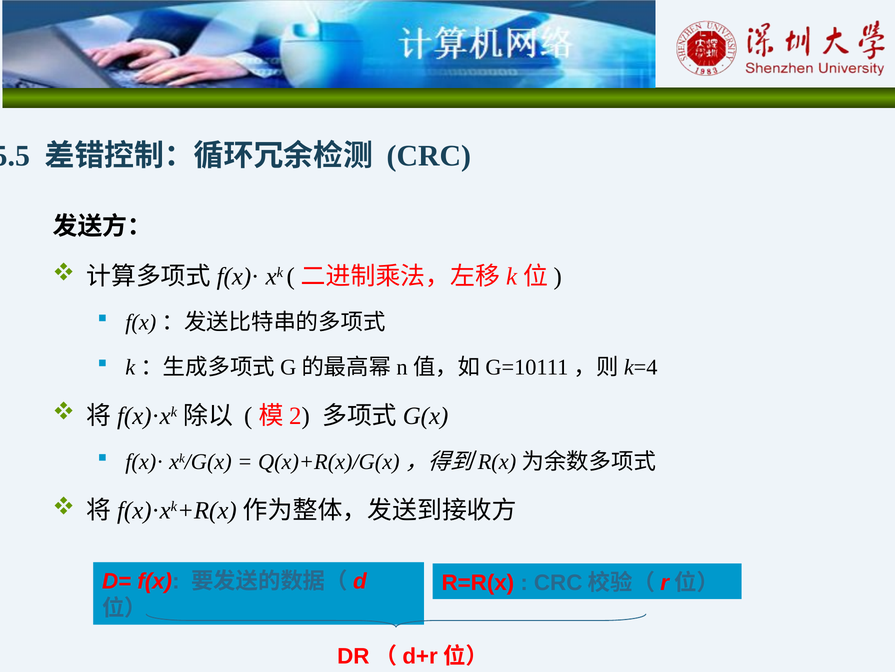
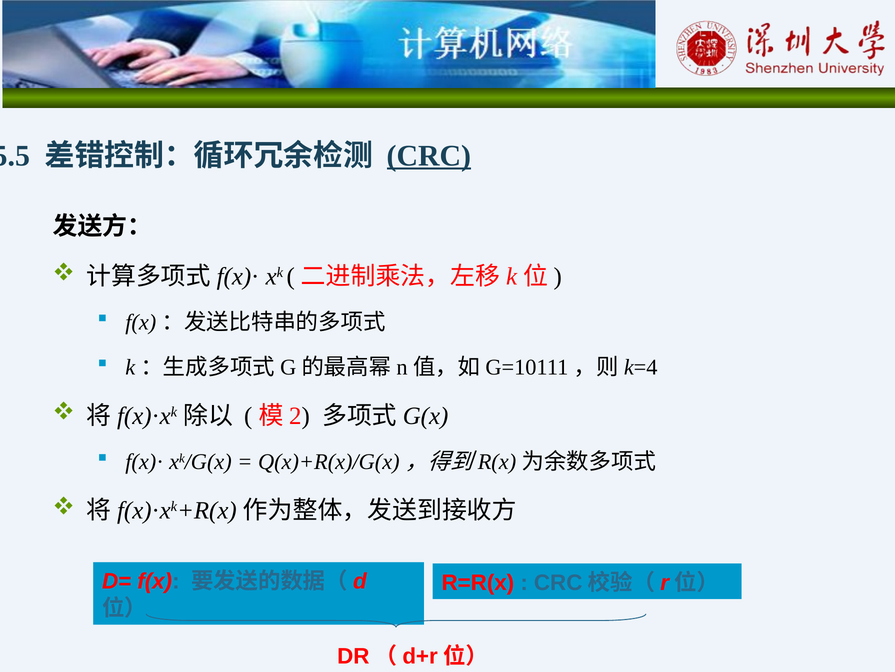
CRC underline: none -> present (429, 156)
